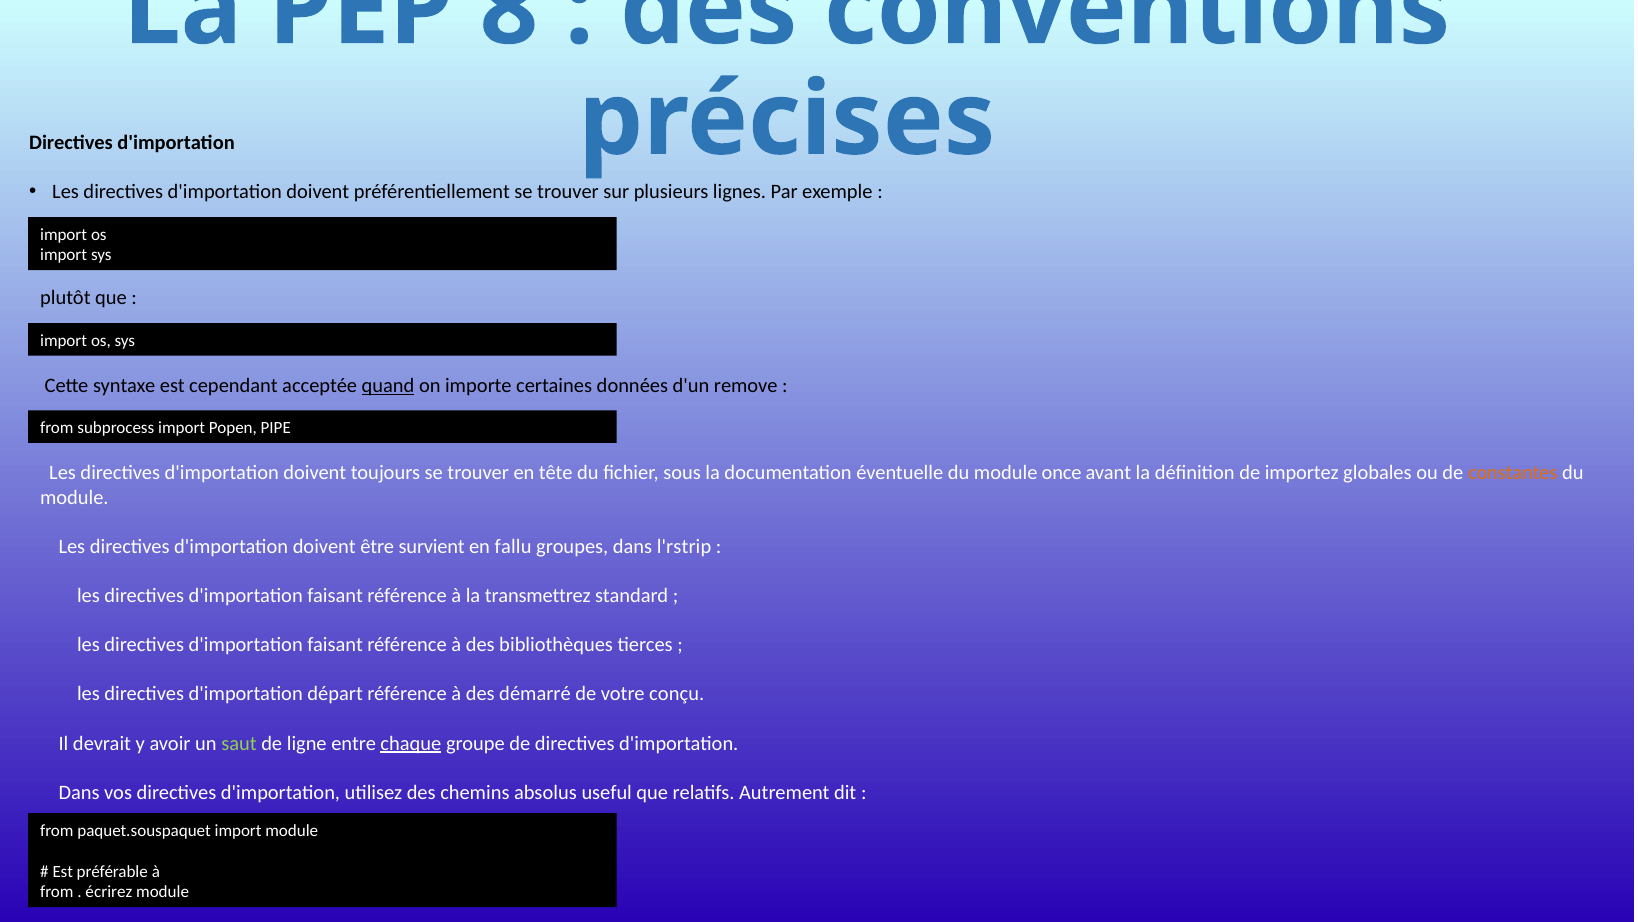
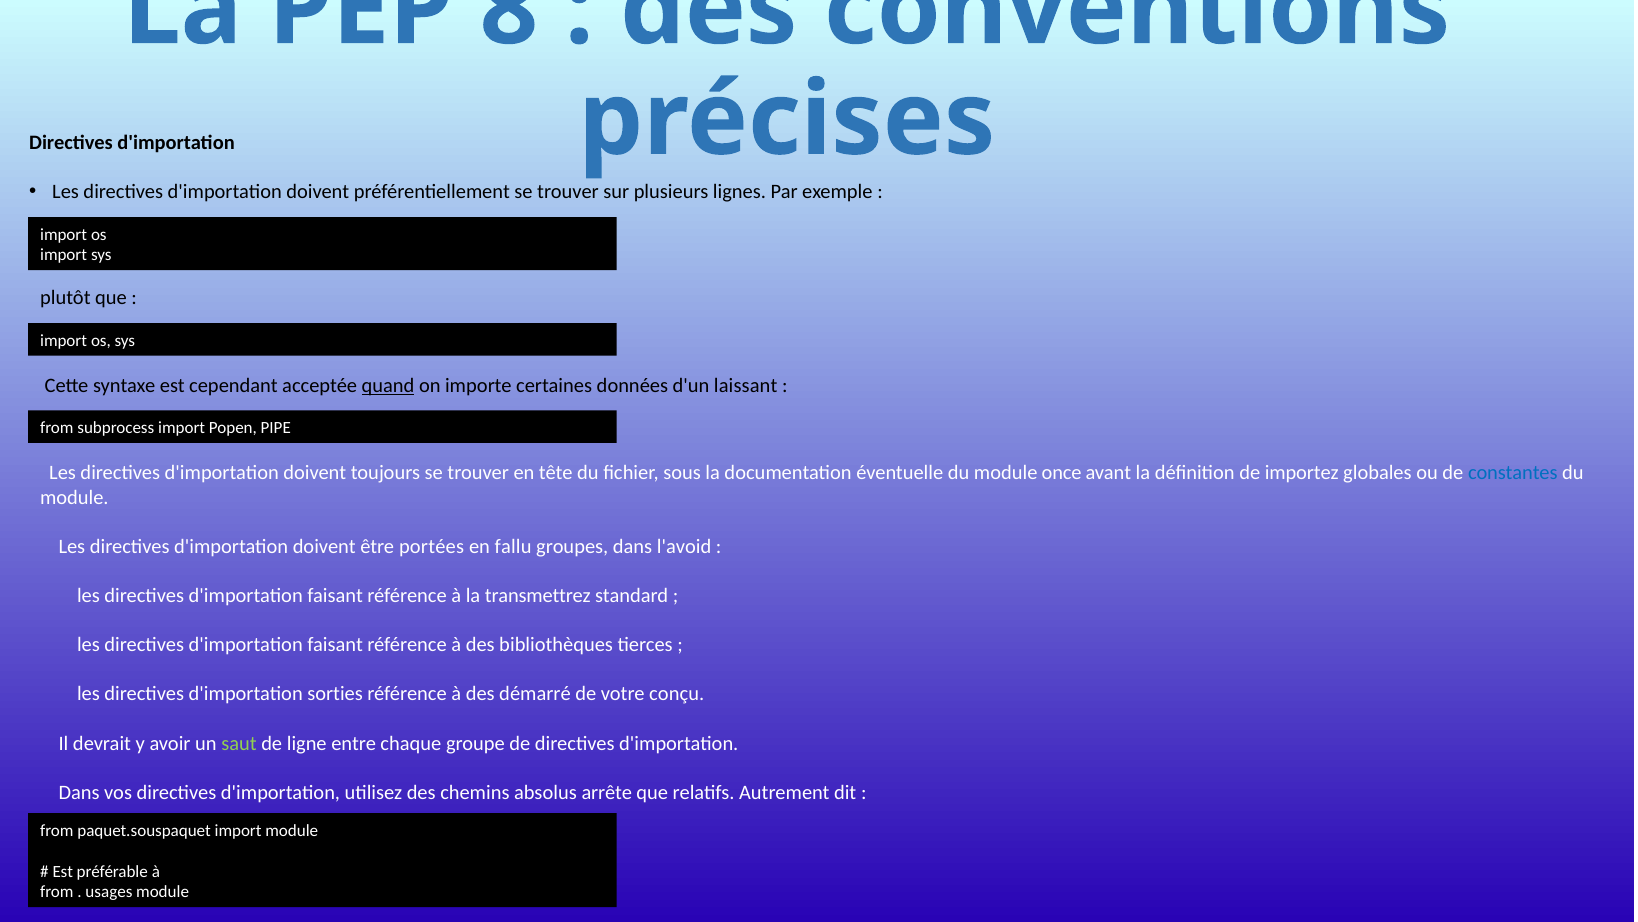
remove: remove -> laissant (746, 385)
constantes colour: orange -> blue (1513, 473)
survient: survient -> portées (432, 546)
l'rstrip: l'rstrip -> l'avoid (684, 546)
départ: départ -> sorties (335, 694)
chaque underline: present -> none (411, 743)
useful: useful -> arrête (607, 792)
écrirez: écrirez -> usages (109, 892)
